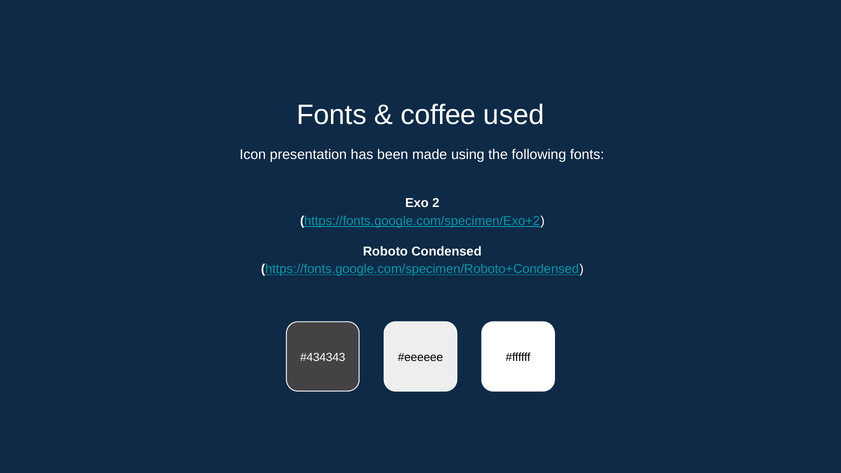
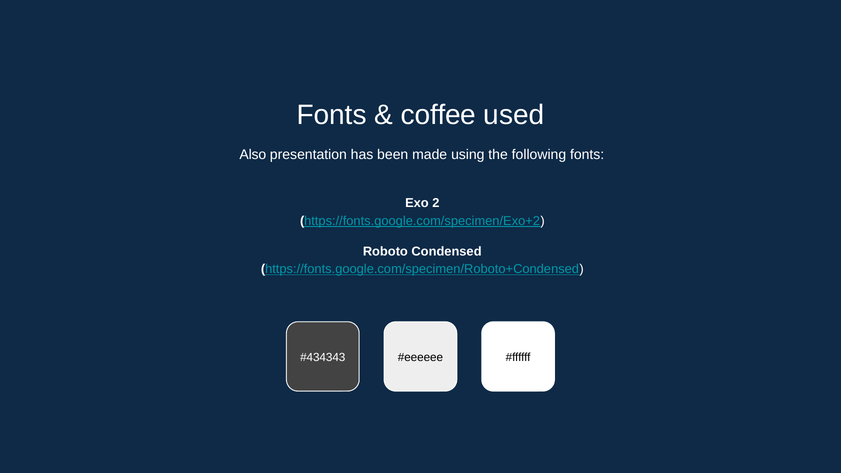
Icon: Icon -> Also (253, 154)
